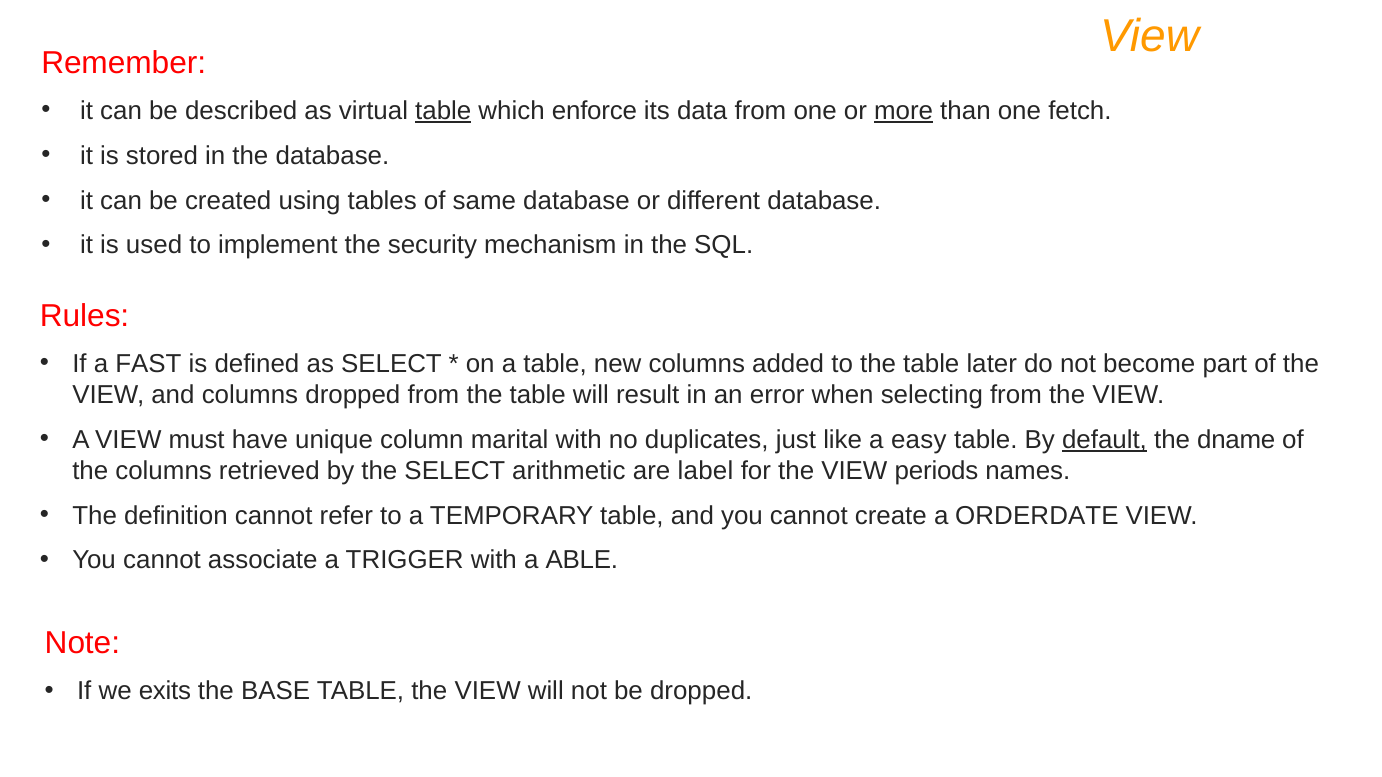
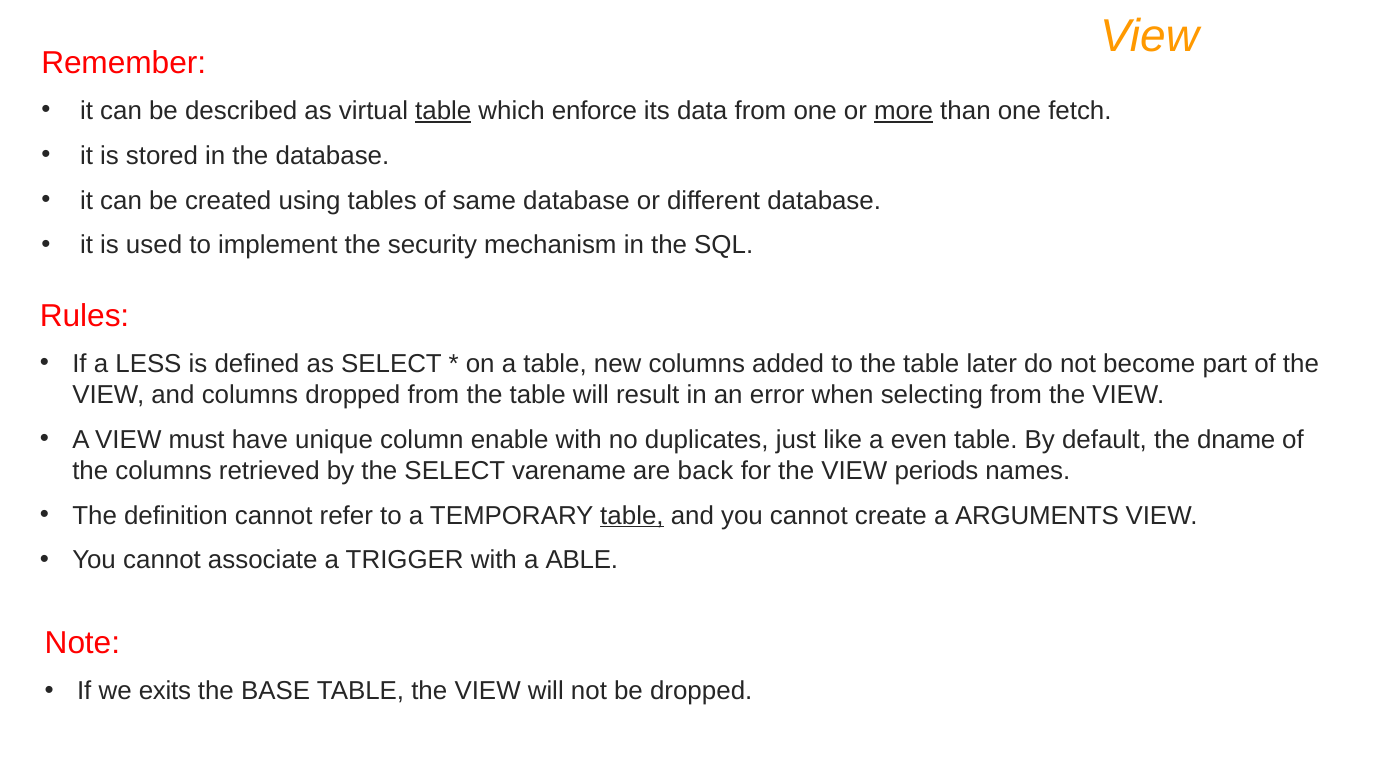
FAST: FAST -> LESS (148, 364)
marital: marital -> enable (510, 440)
easy: easy -> even (919, 440)
default underline: present -> none (1104, 440)
arithmetic: arithmetic -> varename (569, 471)
label: label -> back (705, 471)
table underline: none -> present (632, 516)
ORDERDATE: ORDERDATE -> ARGUMENTS (1037, 516)
